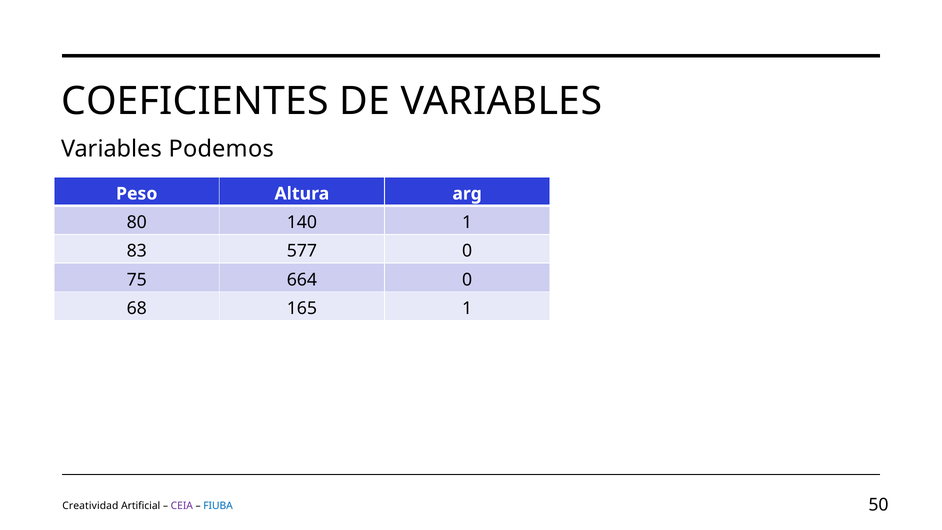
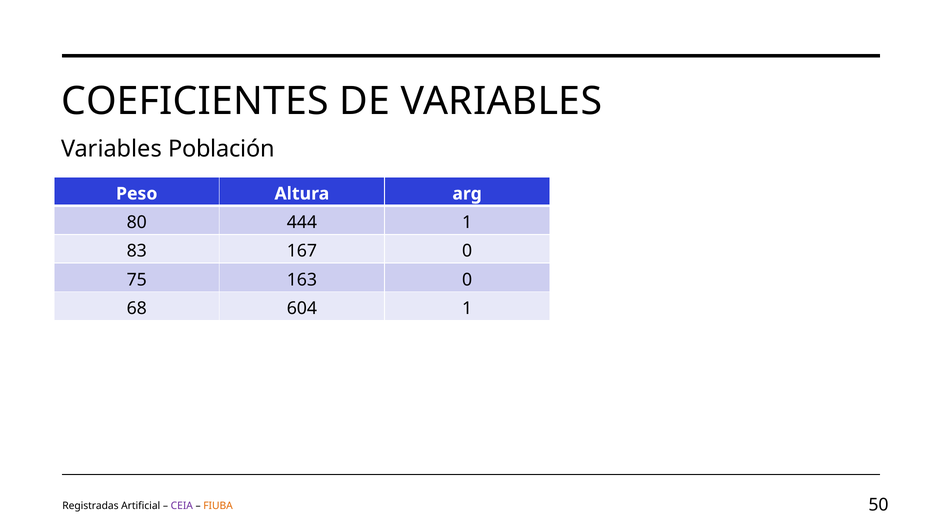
Podemos: Podemos -> Población (221, 149)
140: 140 -> 444 (302, 222)
577: 577 -> 167 (302, 251)
664: 664 -> 163 (302, 280)
165: 165 -> 604 (302, 308)
Creatividad: Creatividad -> Registradas (90, 506)
FIUBA colour: blue -> orange (218, 506)
